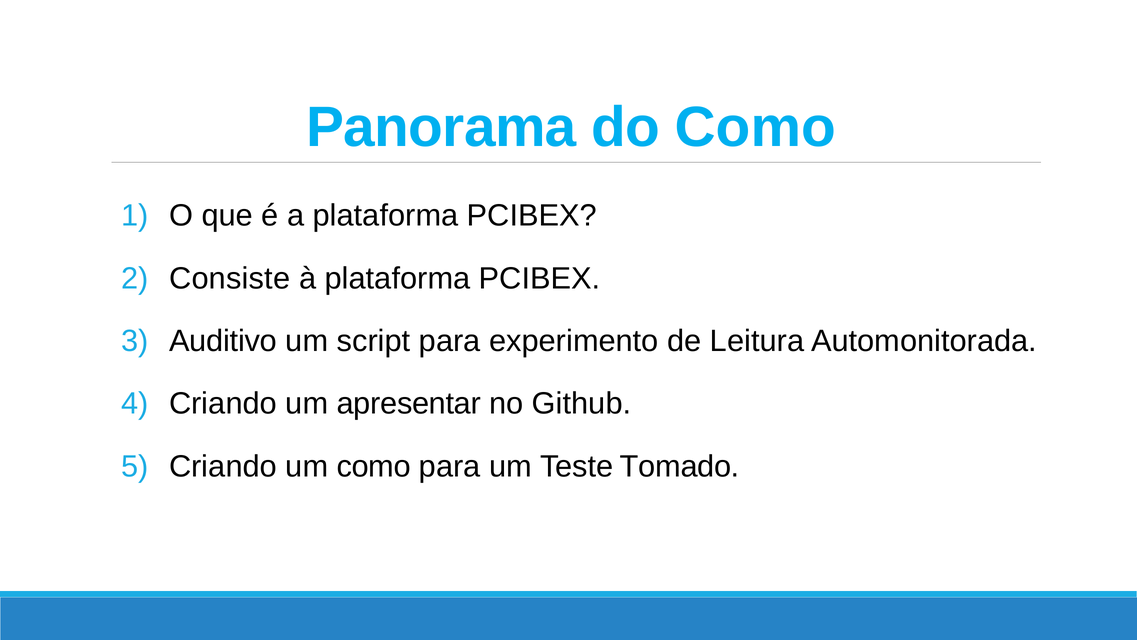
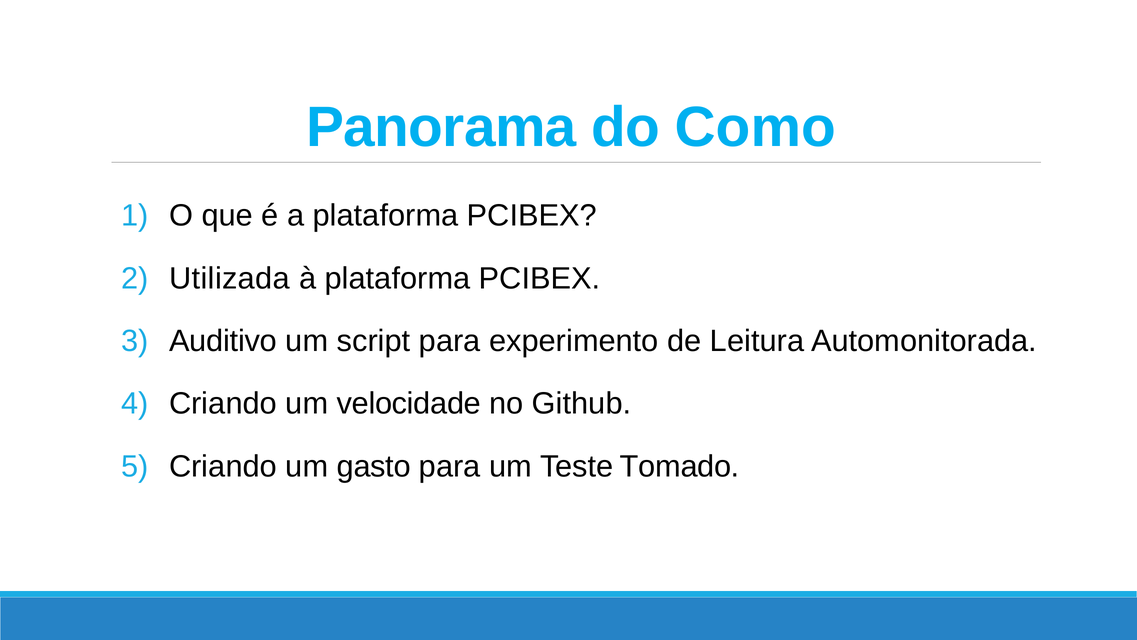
Consiste: Consiste -> Utilizada (230, 278)
apresentar: apresentar -> velocidade (409, 404)
um como: como -> gasto (374, 466)
